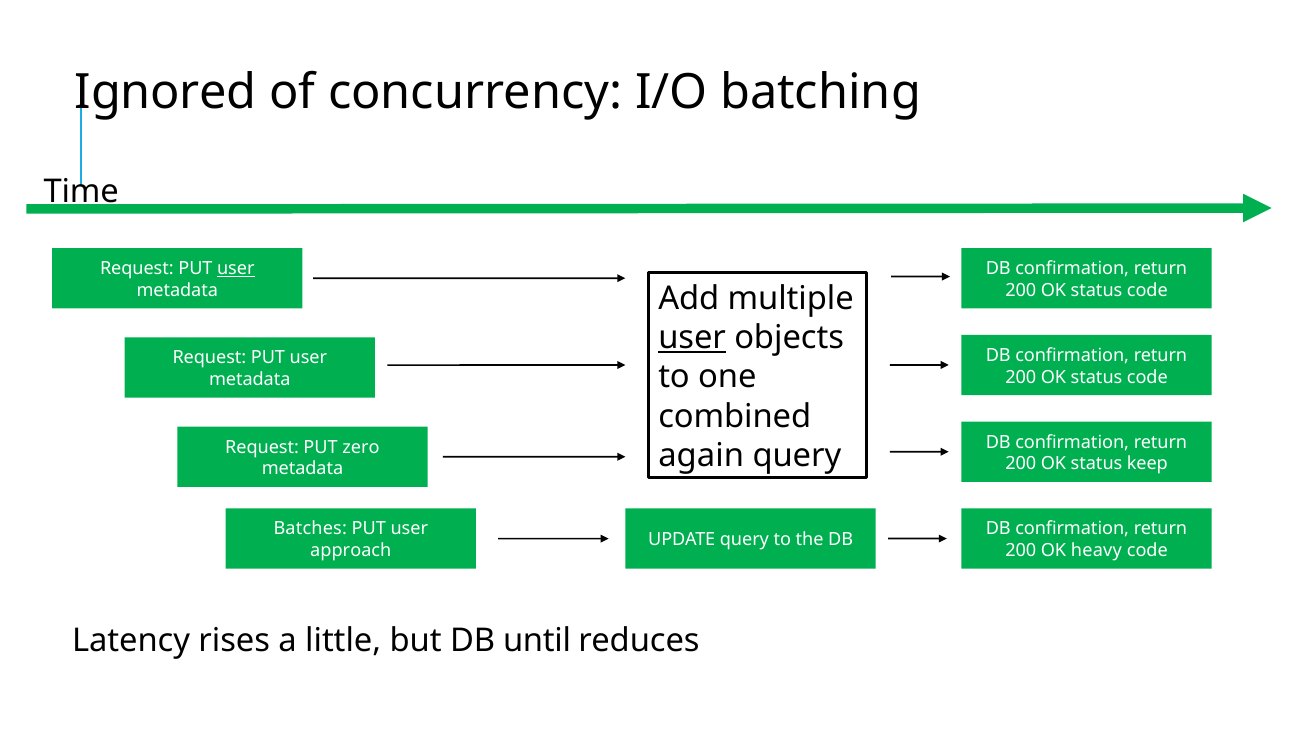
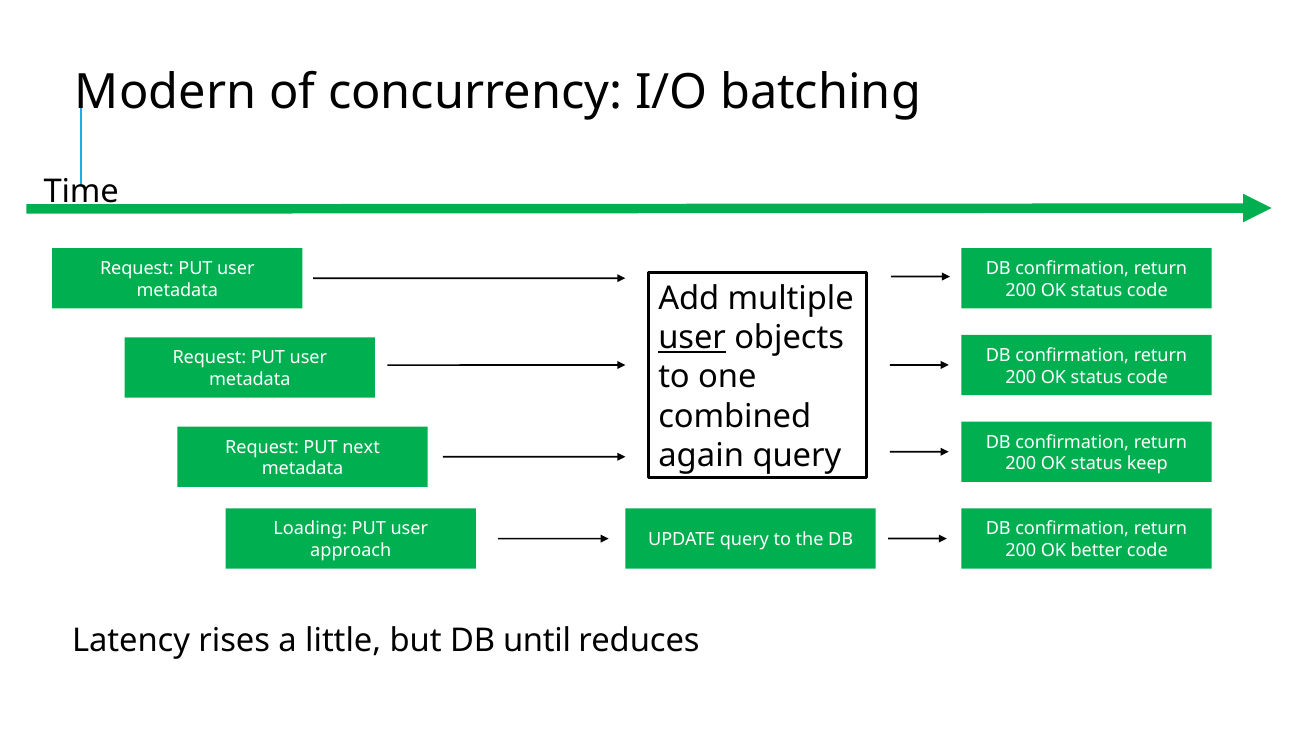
Ignored: Ignored -> Modern (166, 92)
user underline: present -> none (236, 269)
zero: zero -> next (361, 447)
Batches: Batches -> Loading (310, 529)
heavy: heavy -> better (1097, 551)
